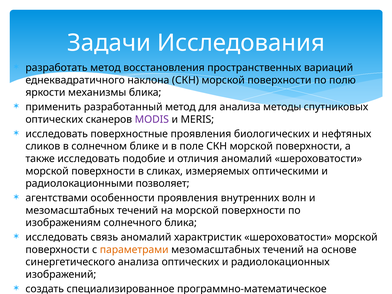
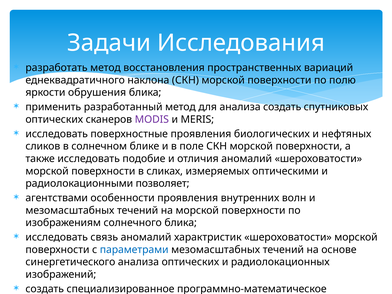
механизмы: механизмы -> обрушения (97, 93)
анализа методы: методы -> создать (282, 107)
параметрами colour: orange -> blue (134, 250)
